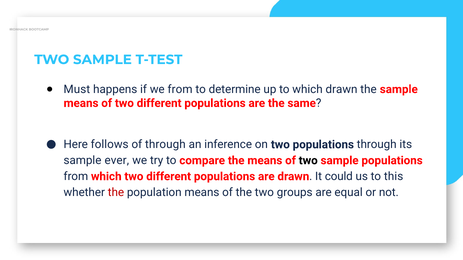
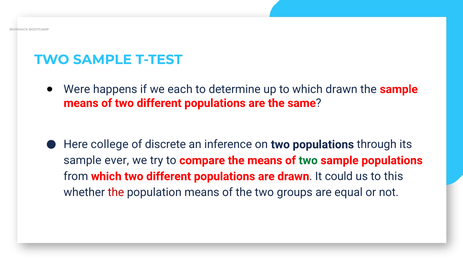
Must: Must -> Were (77, 89)
we from: from -> each (180, 89)
follows: follows -> college (110, 145)
of through: through -> discrete (165, 145)
two colour: black -> green (308, 161)
